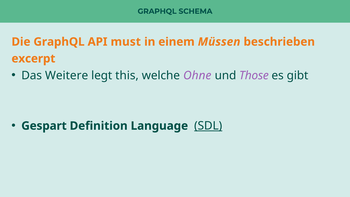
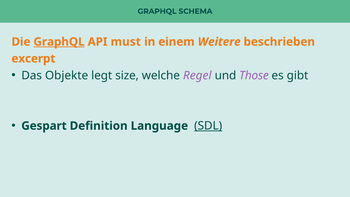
GraphQL underline: none -> present (59, 42)
Müssen: Müssen -> Weitere (219, 42)
Weitere: Weitere -> Objekte (67, 75)
this: this -> size (127, 75)
Ohne: Ohne -> Regel (197, 75)
